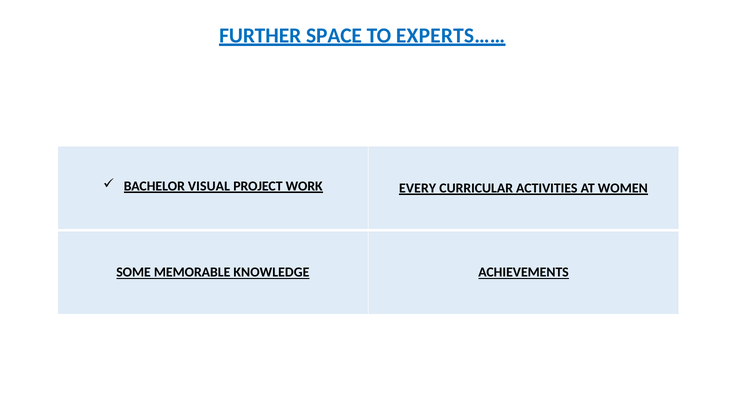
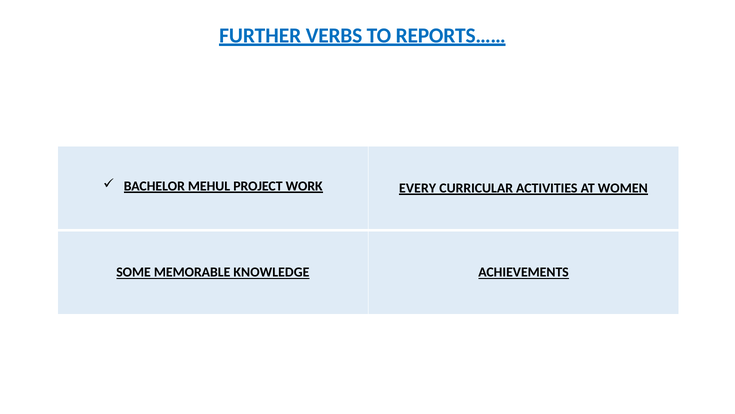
SPACE: SPACE -> VERBS (334, 35)
EXPERTS……: EXPERTS…… -> REPORTS…… (451, 35)
VISUAL: VISUAL -> MEHUL (209, 186)
